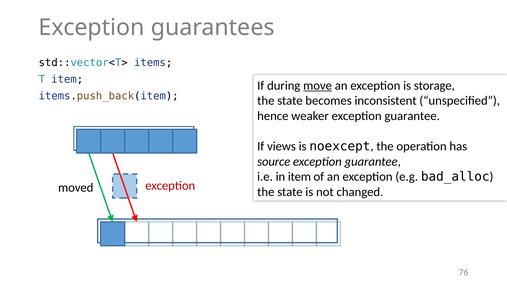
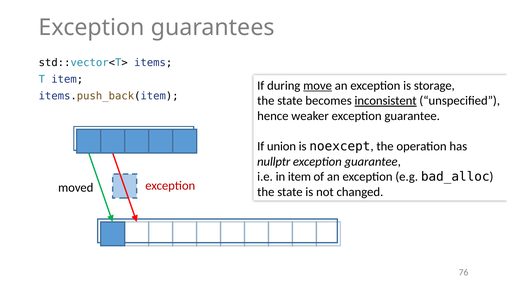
inconsistent underline: none -> present (386, 101)
views: views -> union (282, 146)
source: source -> nullptr (274, 162)
